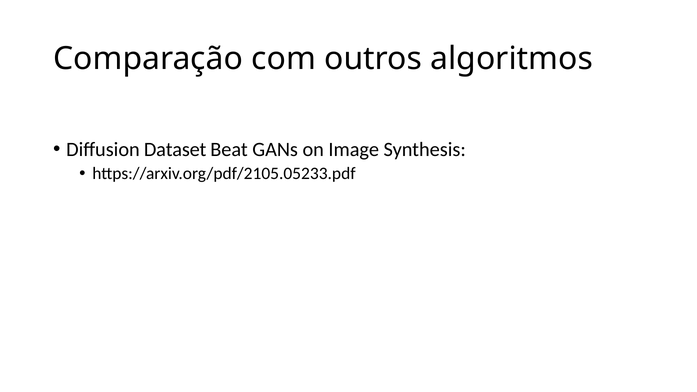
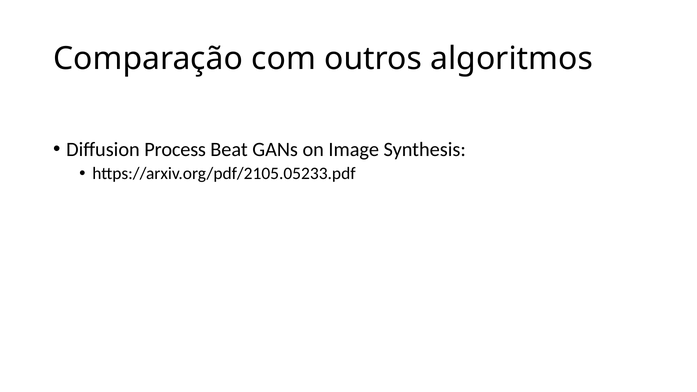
Dataset: Dataset -> Process (175, 150)
